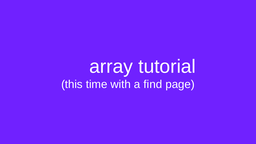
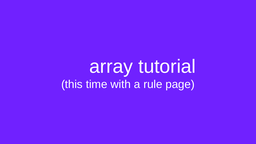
find: find -> rule (153, 84)
